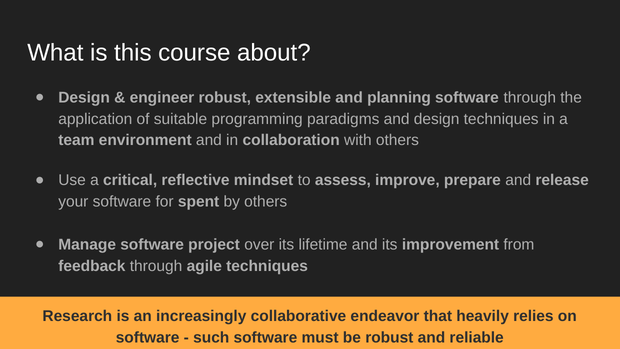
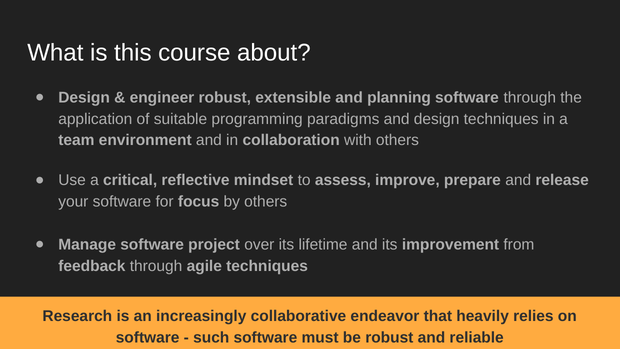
spent: spent -> focus (199, 202)
